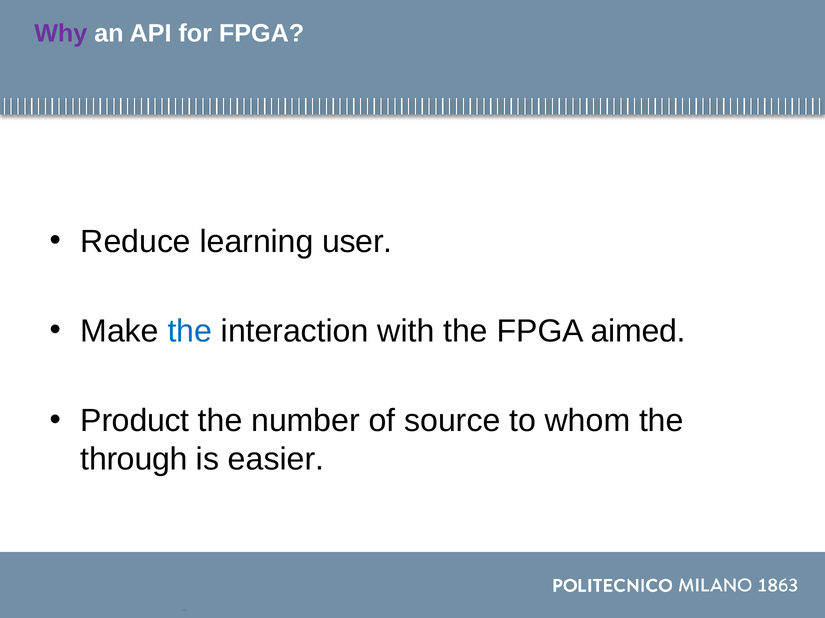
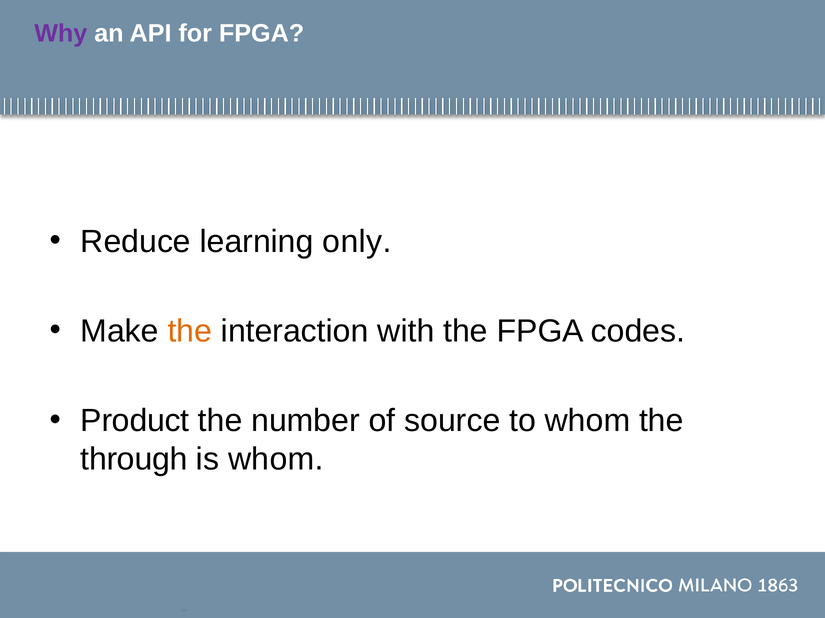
user: user -> only (357, 242)
the colour: blue -> orange (190, 332)
aimed: aimed -> codes (638, 332)
is easier: easier -> whom (276, 460)
